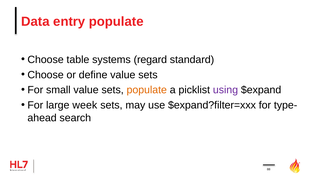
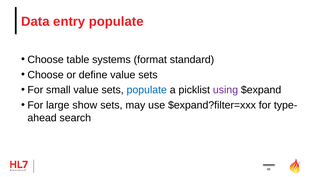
regard: regard -> format (150, 60)
populate colour: orange -> blue (147, 90)
week: week -> show (85, 105)
